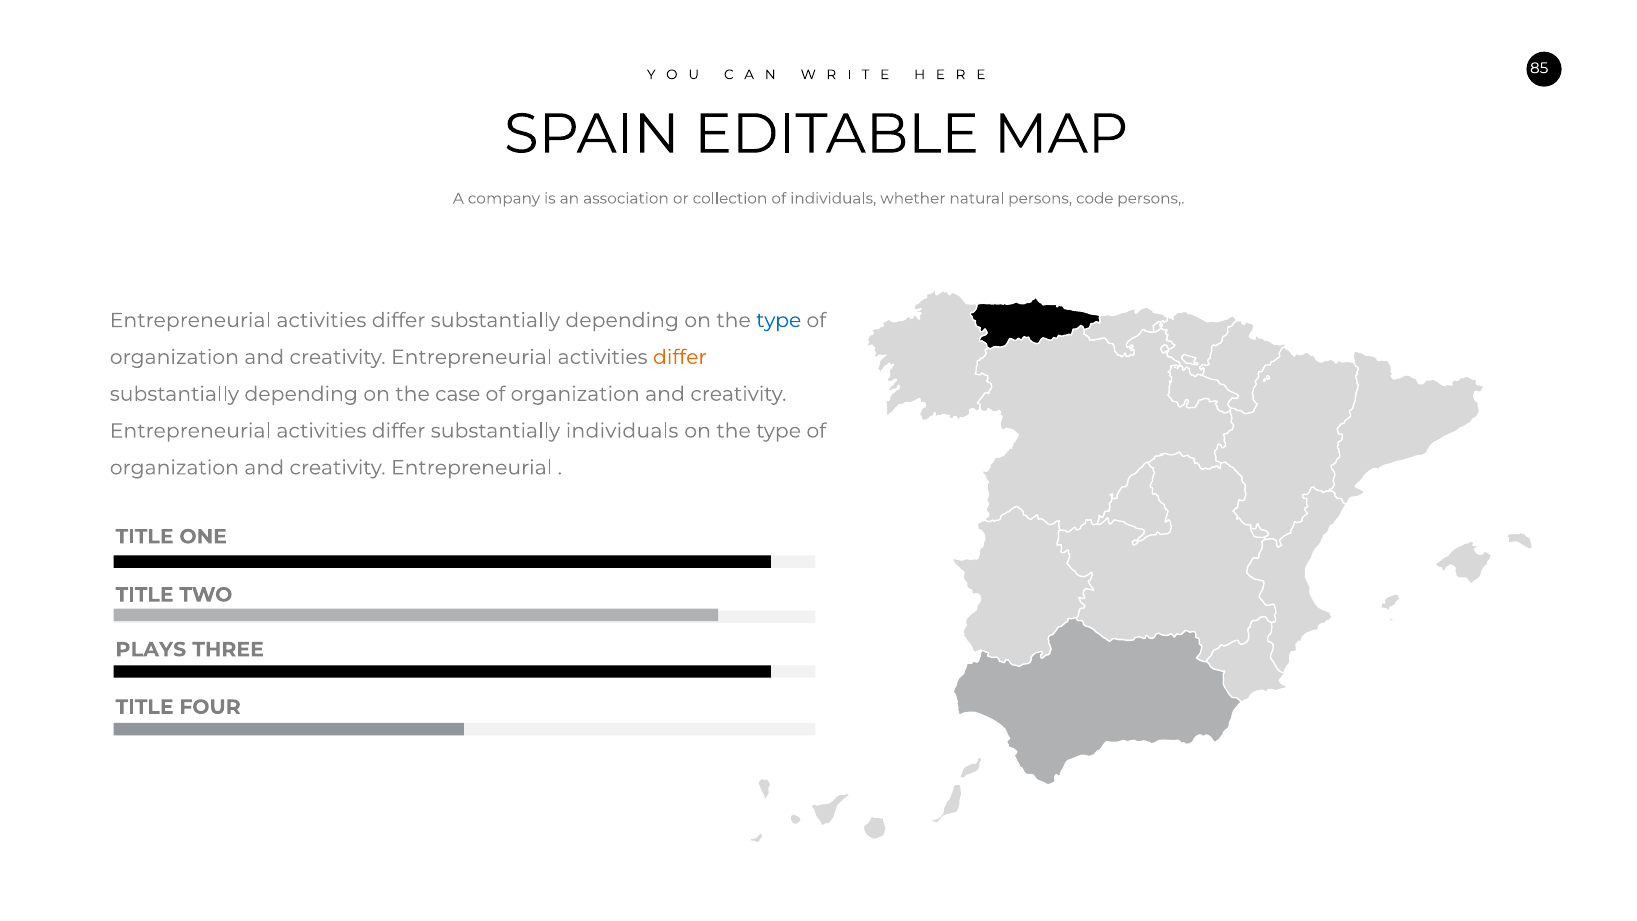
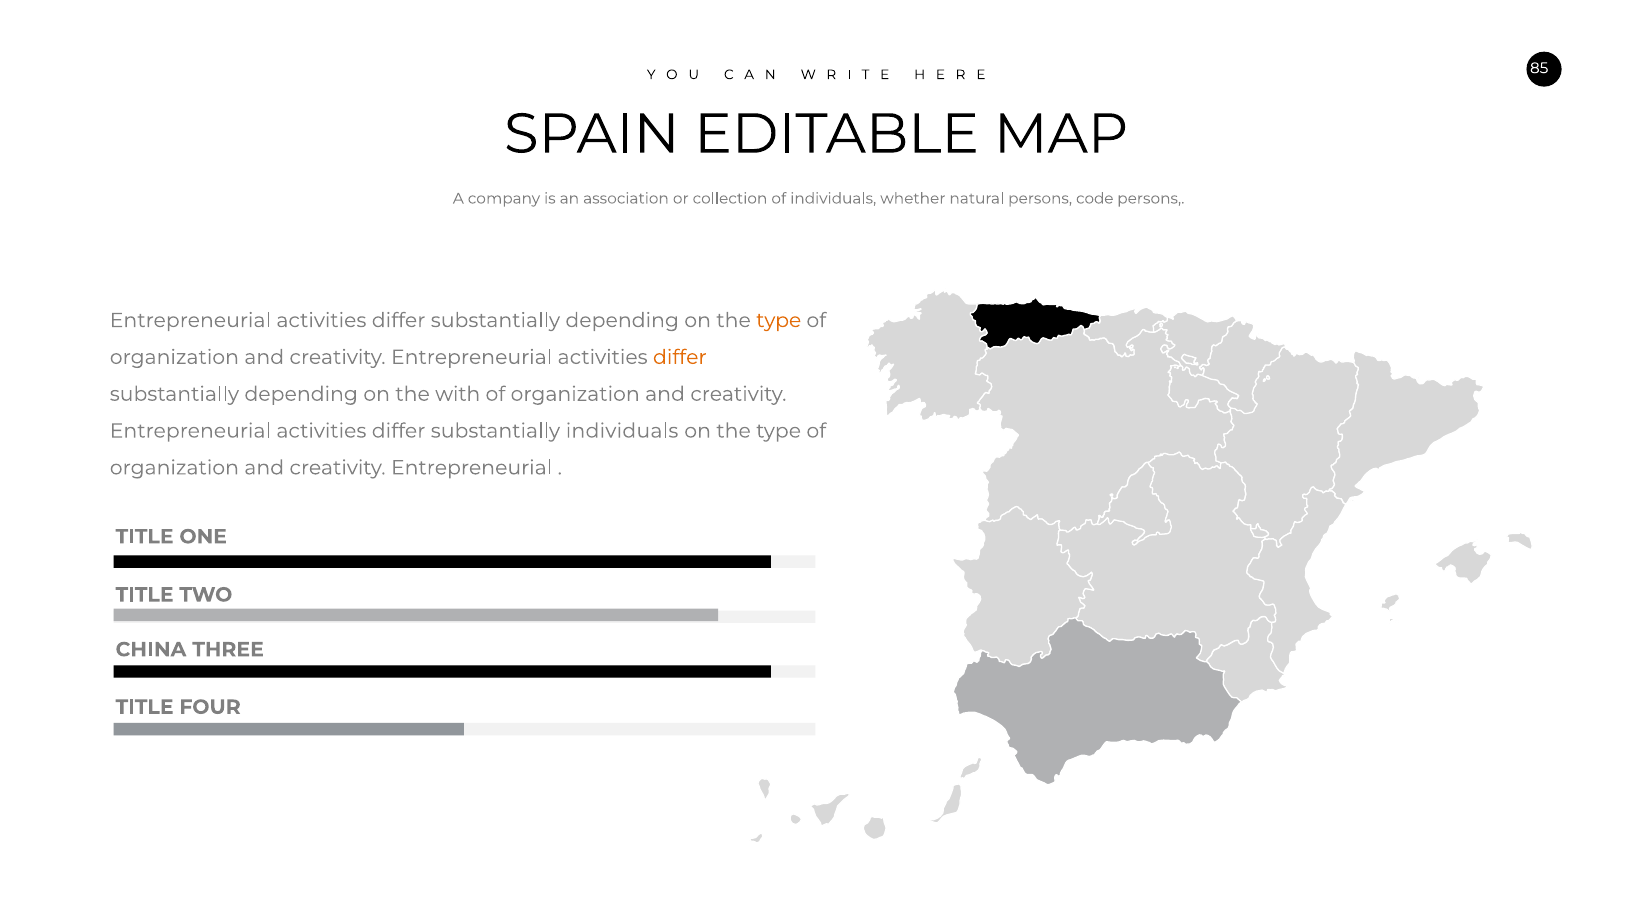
type colour: blue -> orange (779, 320)
case: case -> with (458, 394)
PLAYS: PLAYS -> CHINA (151, 650)
